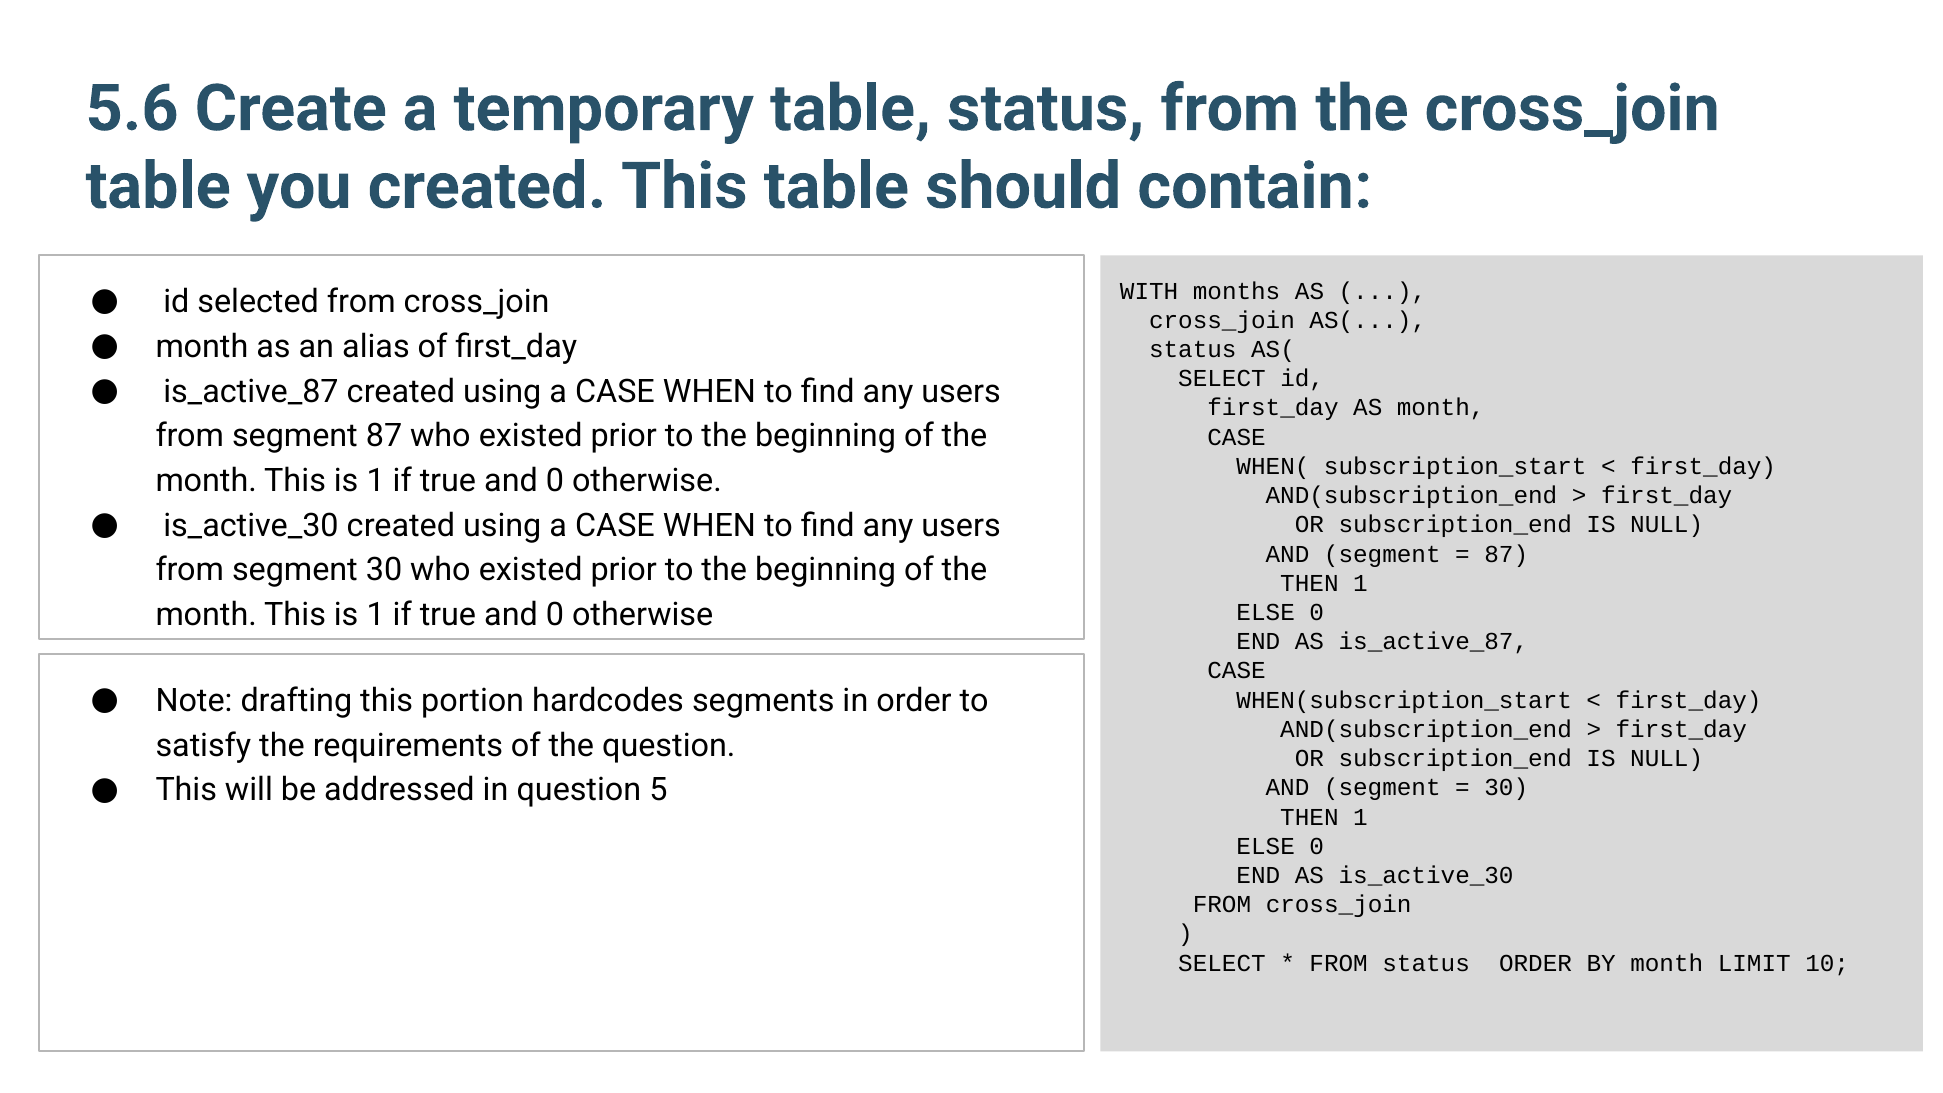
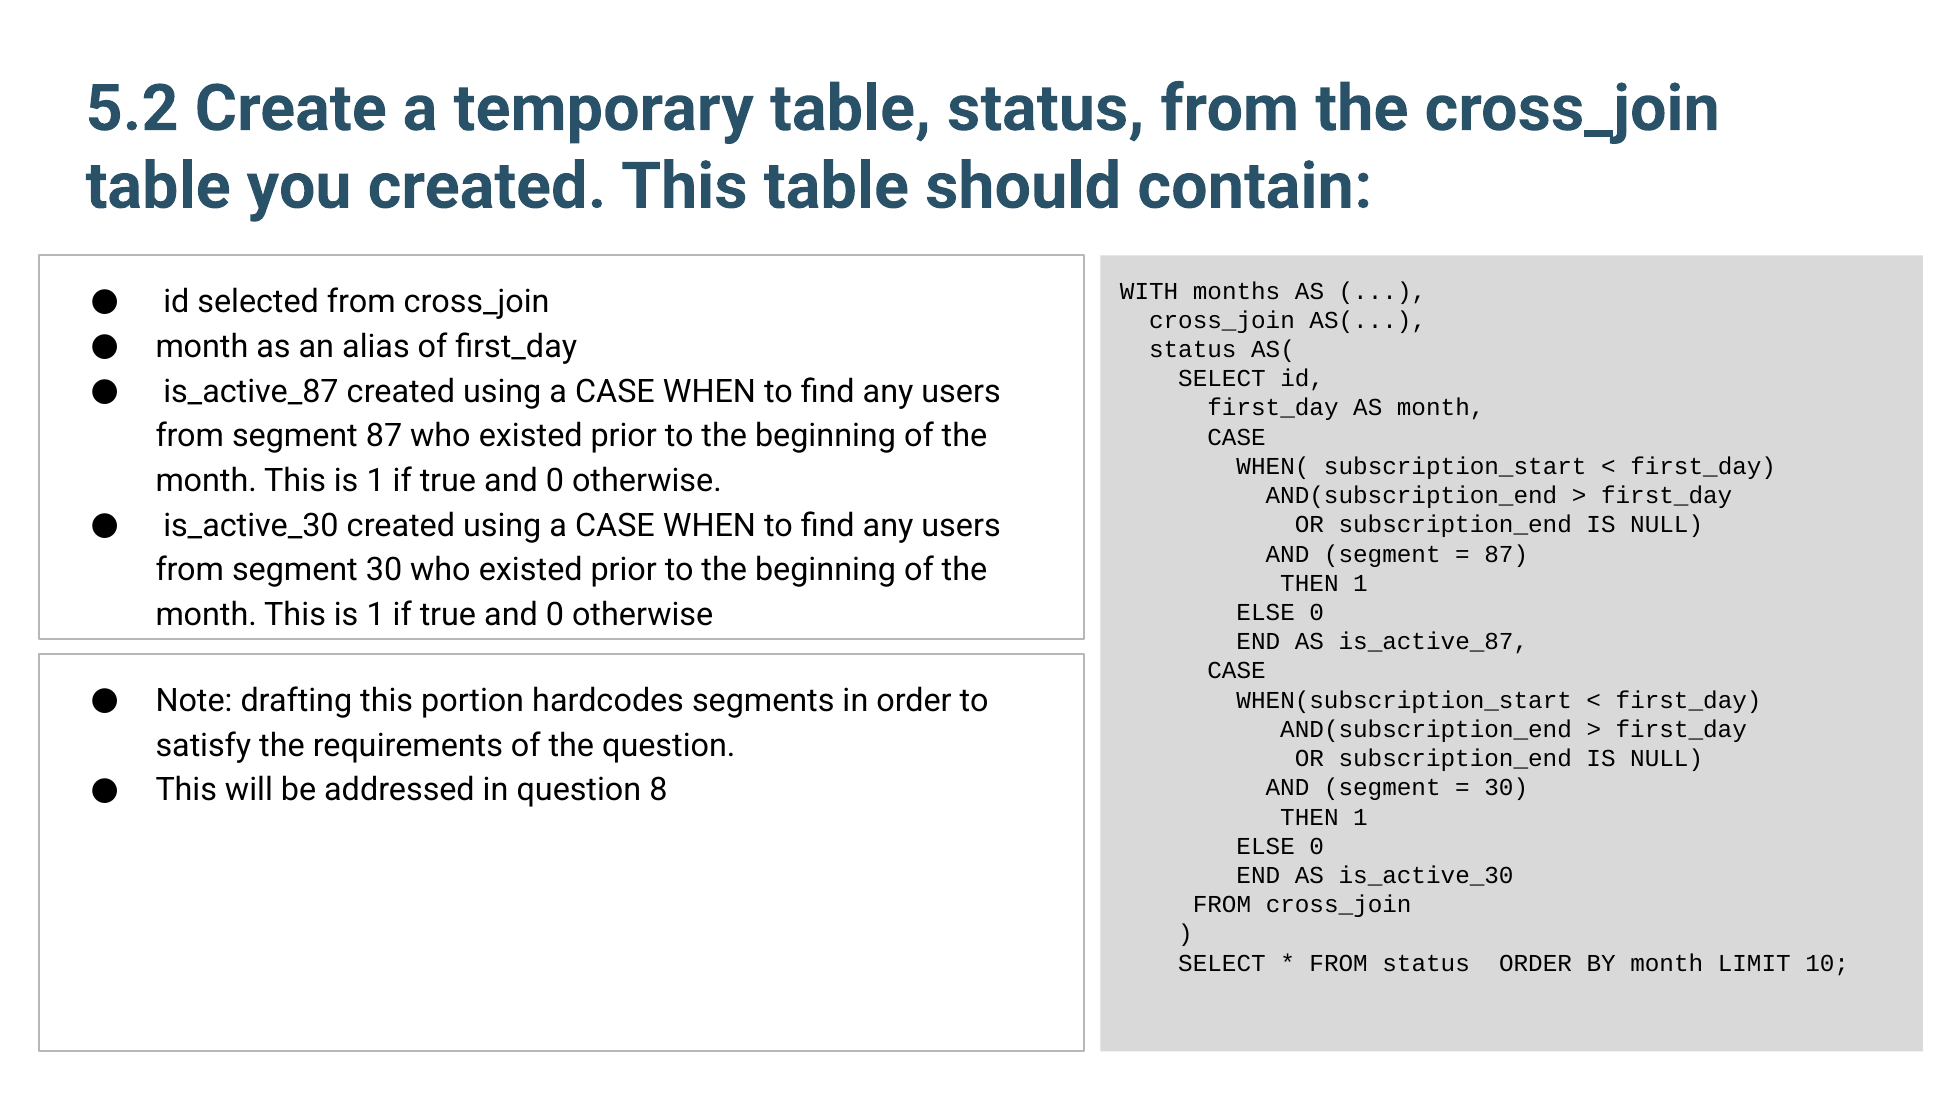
5.6: 5.6 -> 5.2 (132, 109)
5: 5 -> 8 (659, 790)
